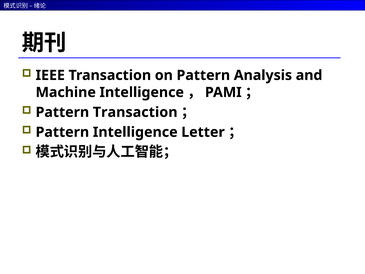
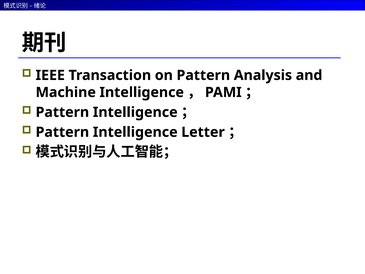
Transaction: Transaction -> Intelligence (135, 112)
